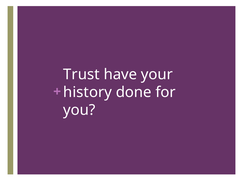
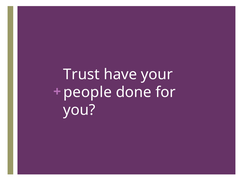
history: history -> people (88, 92)
